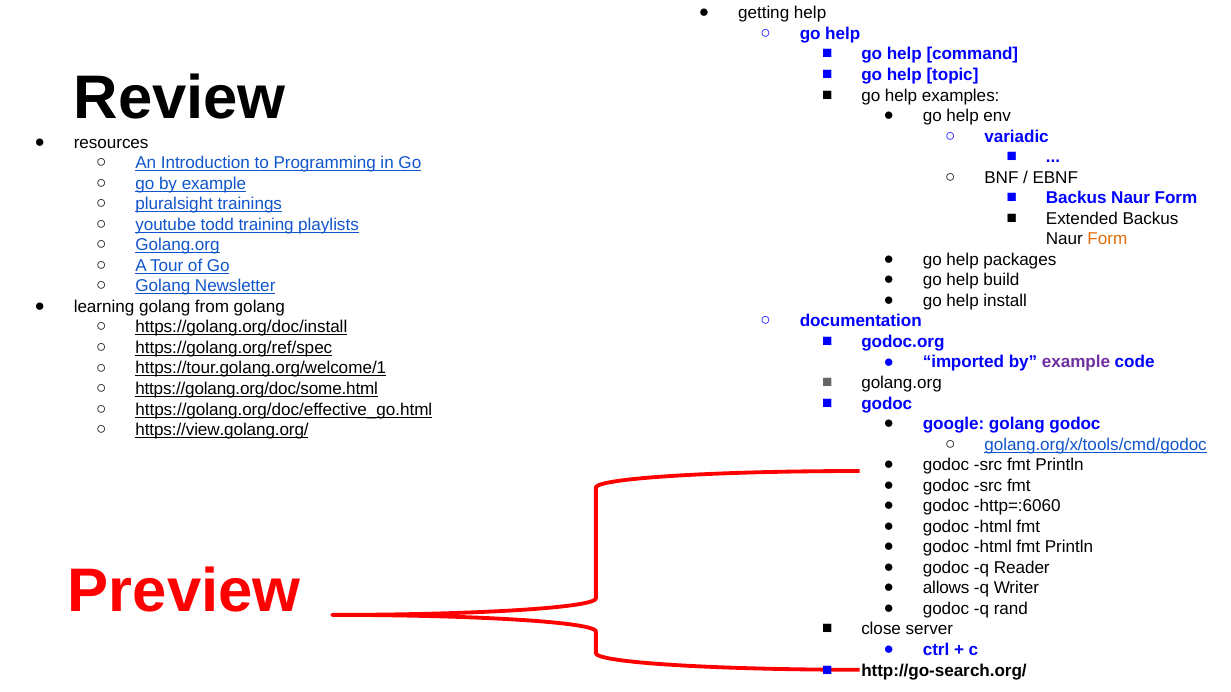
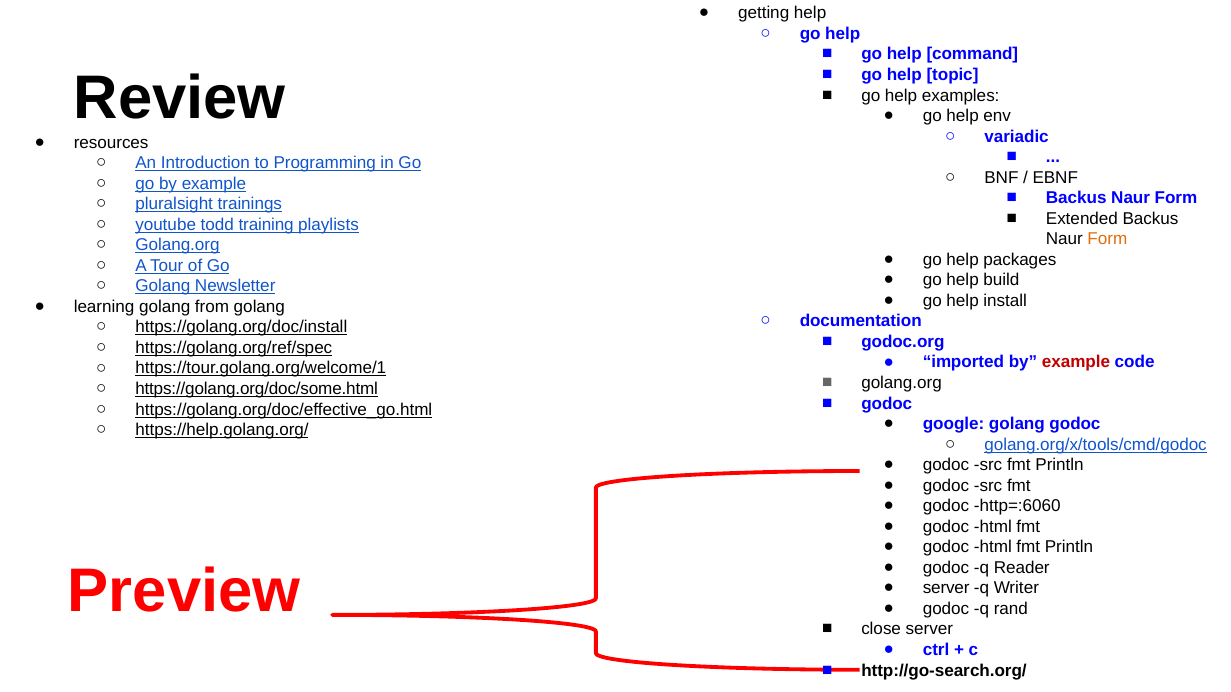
example colour: purple -> red (1076, 363)
https://view.golang.org/: https://view.golang.org/ -> https://help.golang.org/ (222, 430)
allows: allows -> server (946, 589)
